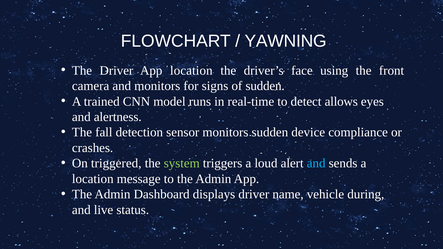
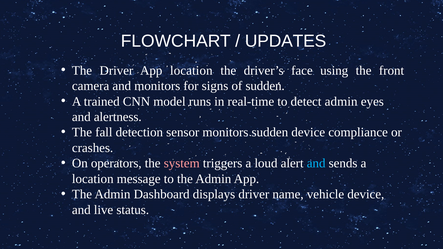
YAWNING: YAWNING -> UPDATES (286, 41)
detect allows: allows -> admin (341, 101)
triggered: triggered -> operators (116, 164)
system colour: light green -> pink (182, 164)
vehicle during: during -> device (366, 195)
